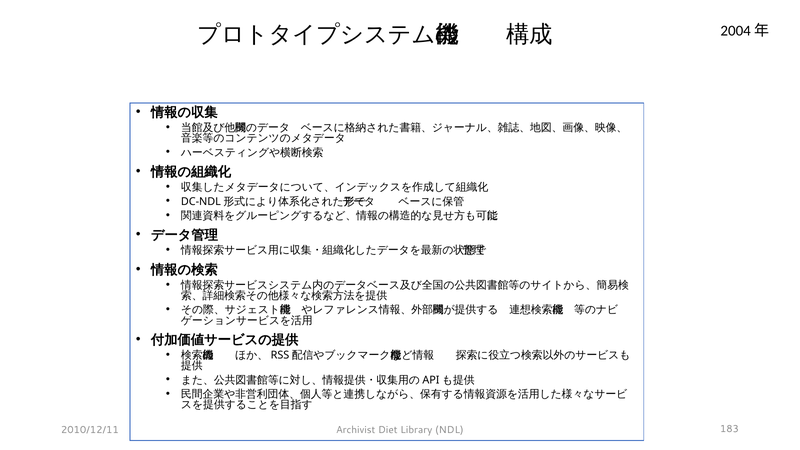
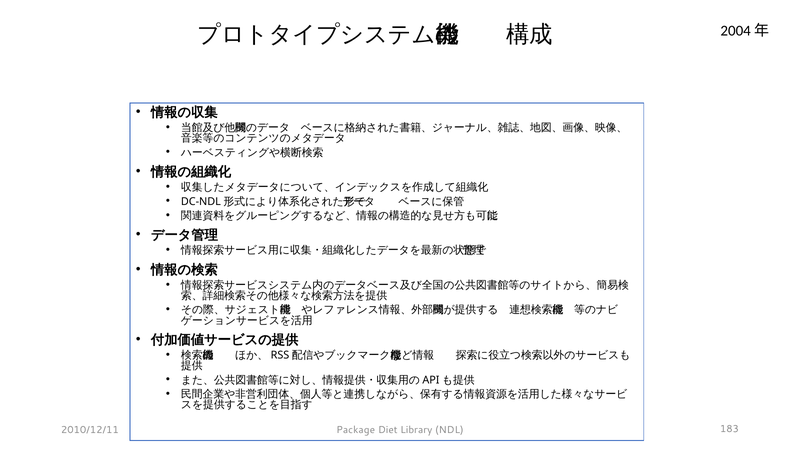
Archivist: Archivist -> Package (356, 430)
